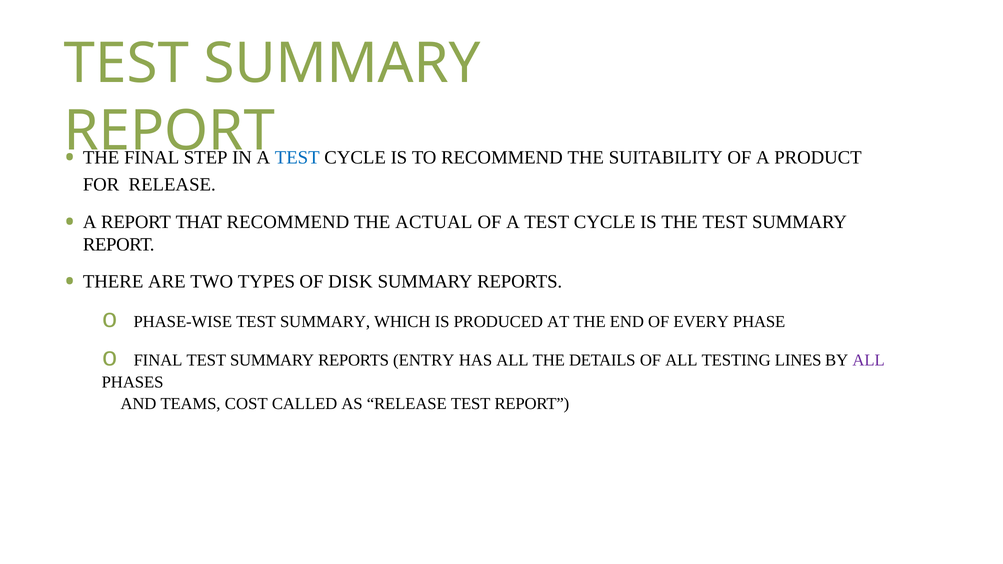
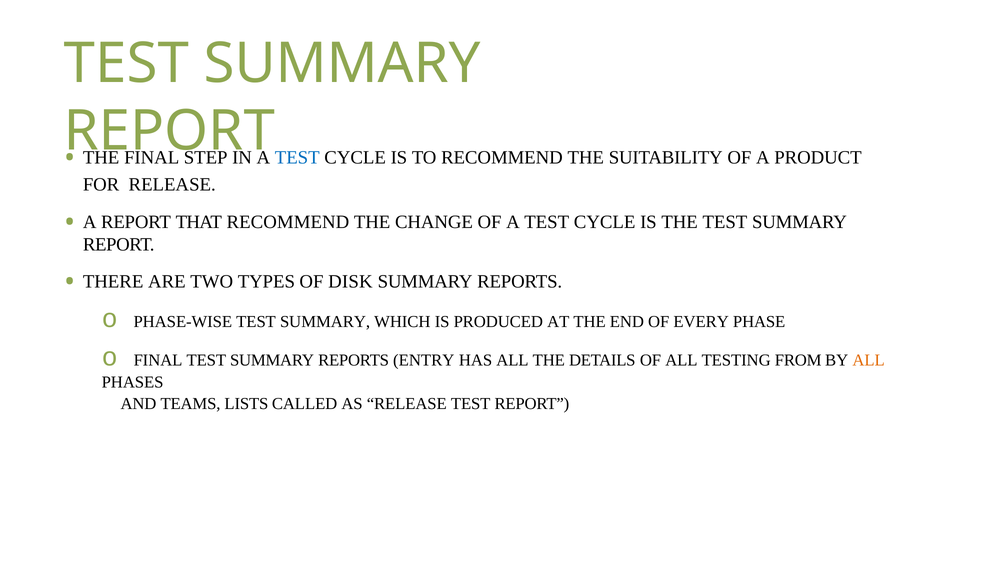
ACTUAL: ACTUAL -> CHANGE (434, 222)
LINES: LINES -> FROM (798, 360)
ALL colour: purple -> orange (869, 360)
COST: COST -> LISTS (246, 404)
